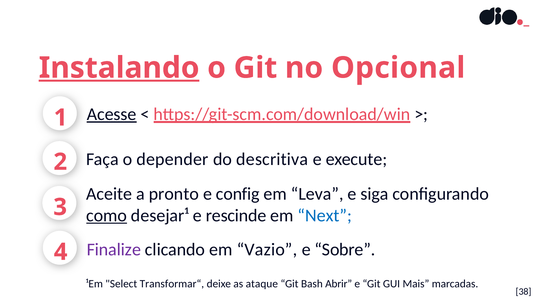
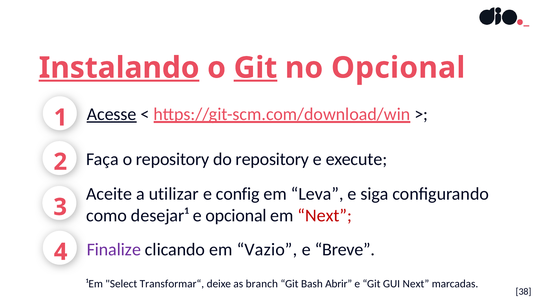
Git underline: none -> present (255, 68)
o depender: depender -> repository (173, 159)
do descritiva: descritiva -> repository (272, 159)
pronto: pronto -> utilizar (174, 194)
como underline: present -> none (107, 216)
e rescinde: rescinde -> opcional (236, 216)
Next colour: blue -> red (325, 216)
Sobre: Sobre -> Breve (345, 250)
ataque: ataque -> branch (262, 284)
GUI Mais: Mais -> Next (416, 284)
